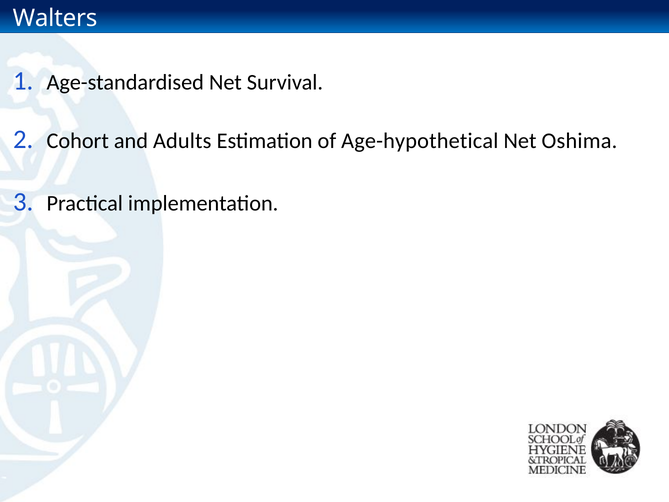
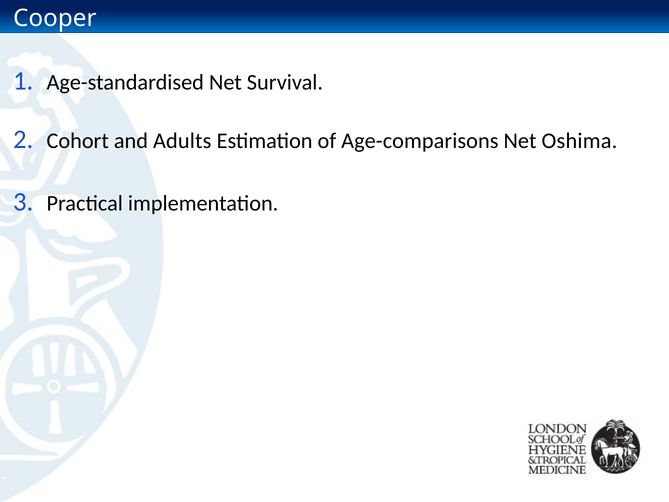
Walters: Walters -> Cooper (55, 18)
Age-hypothetical: Age-hypothetical -> Age-comparisons (420, 141)
